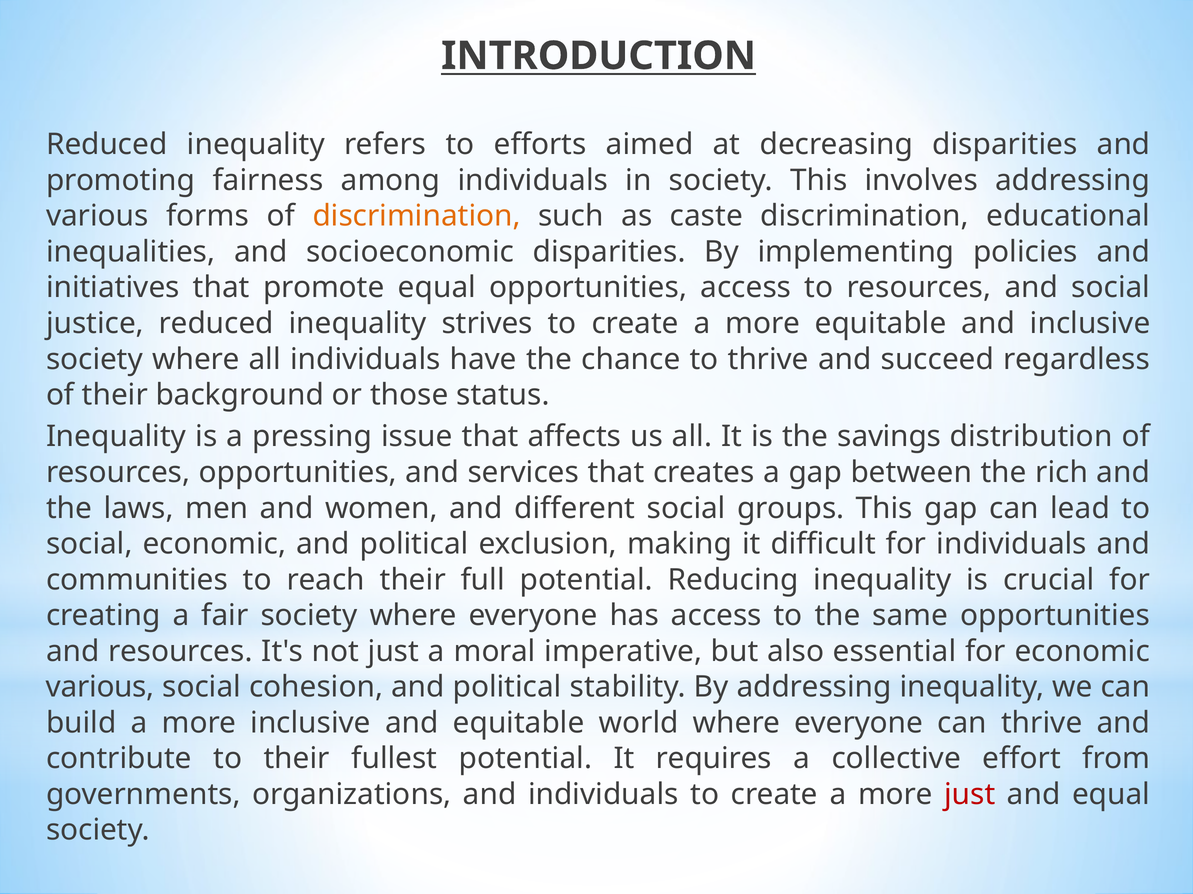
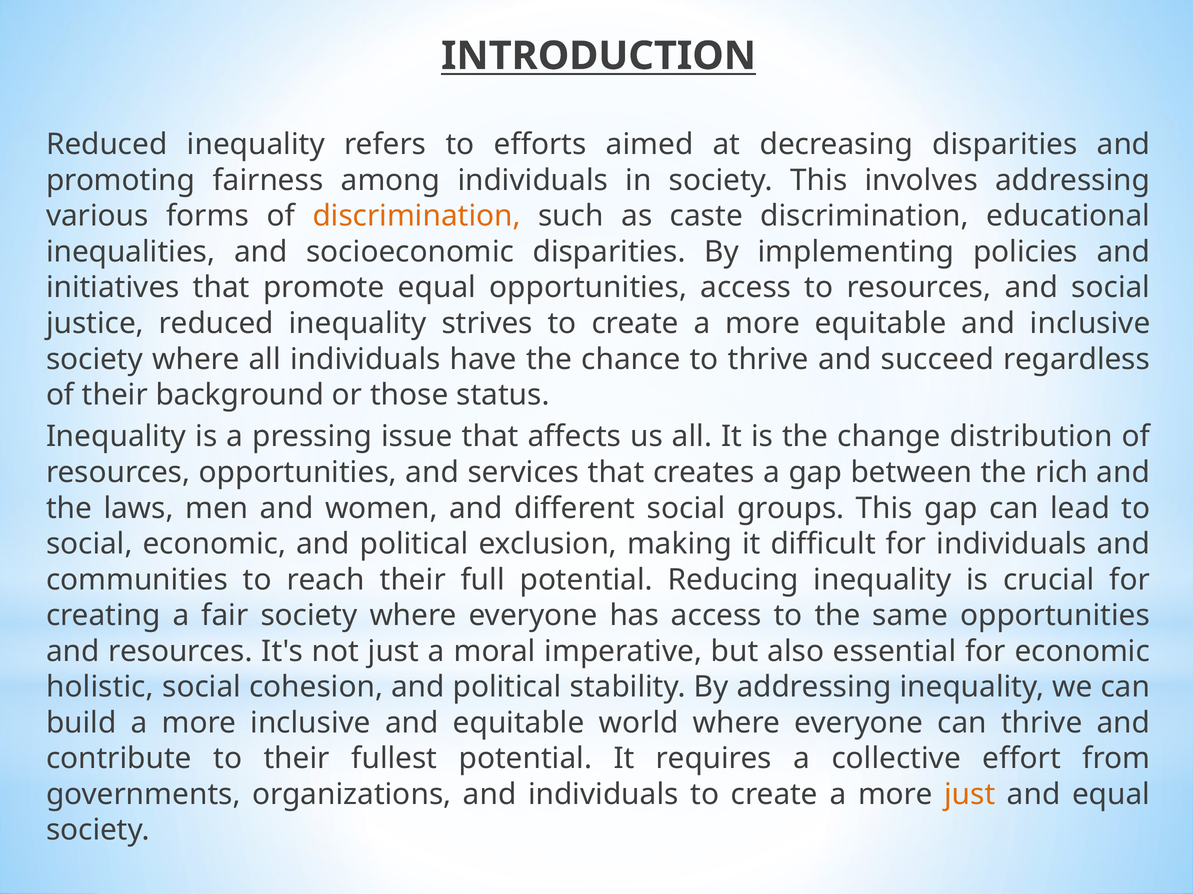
savings: savings -> change (889, 437)
various: various -> holistic (100, 688)
just colour: red -> orange (970, 795)
